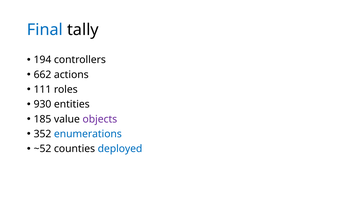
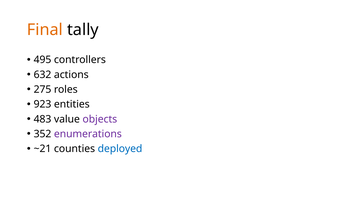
Final colour: blue -> orange (45, 30)
194: 194 -> 495 (42, 60)
662: 662 -> 632 (42, 75)
111: 111 -> 275 (42, 90)
930: 930 -> 923 (42, 104)
185: 185 -> 483 (42, 119)
enumerations colour: blue -> purple (88, 134)
~52: ~52 -> ~21 (42, 149)
